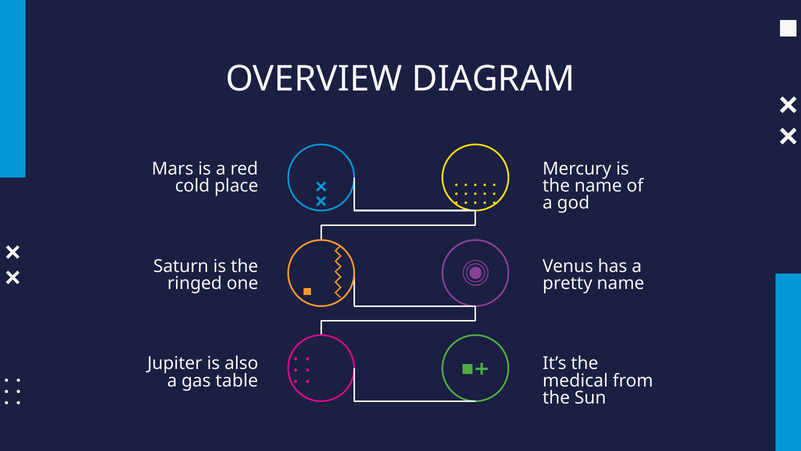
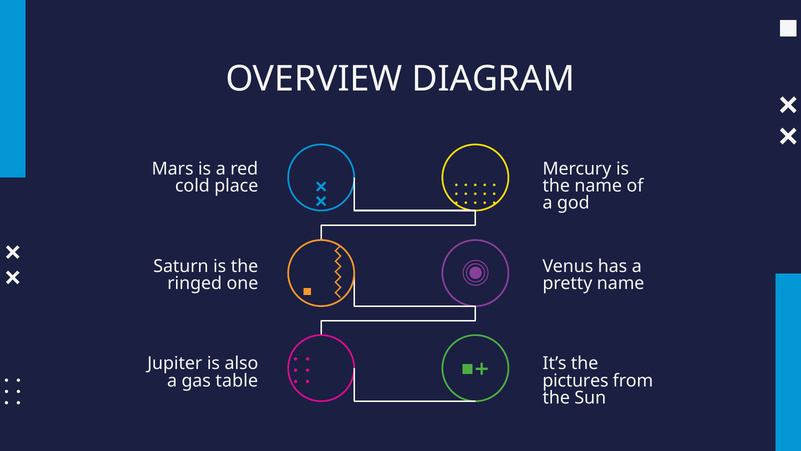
medical: medical -> pictures (575, 380)
